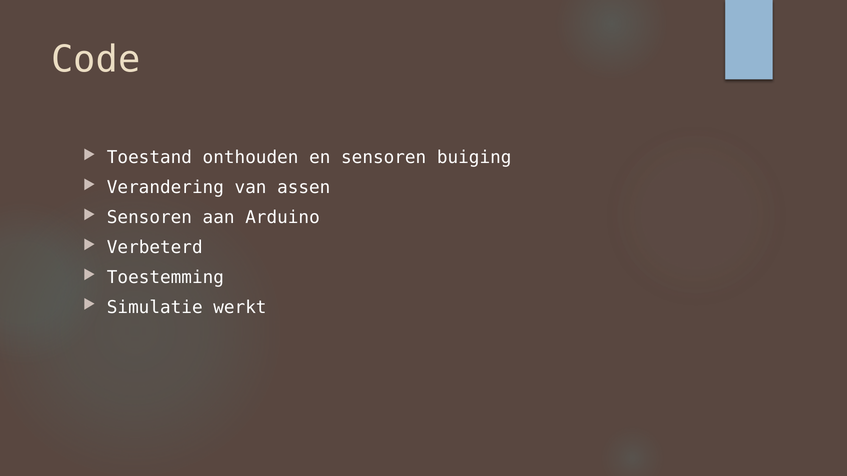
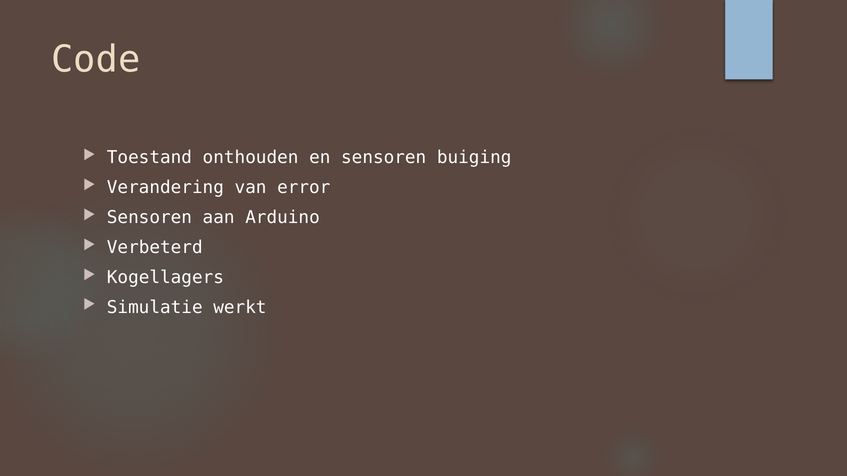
assen: assen -> error (304, 188)
Toestemming: Toestemming -> Kogellagers (165, 278)
